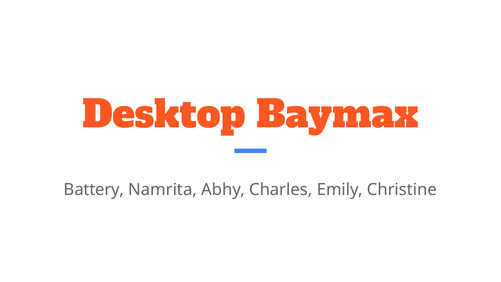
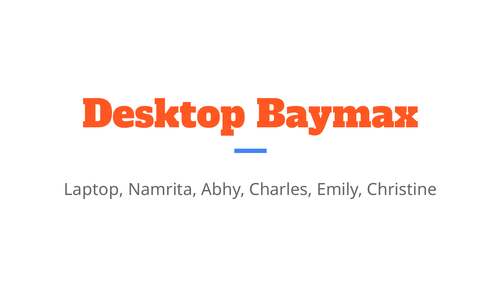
Battery: Battery -> Laptop (94, 190)
